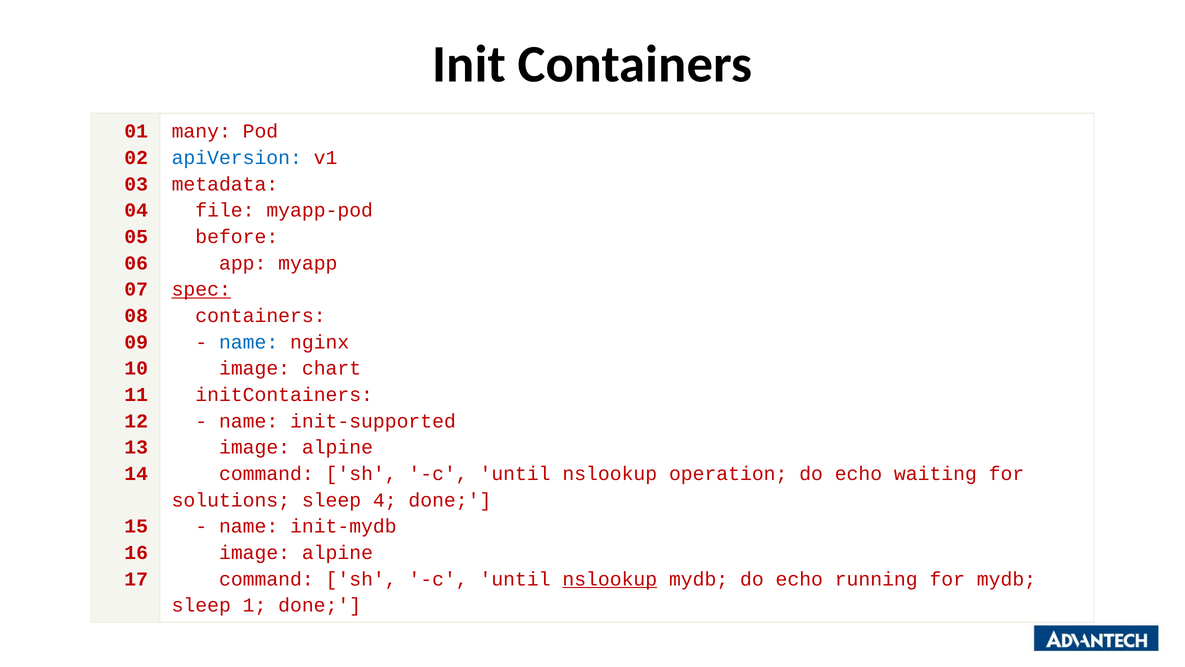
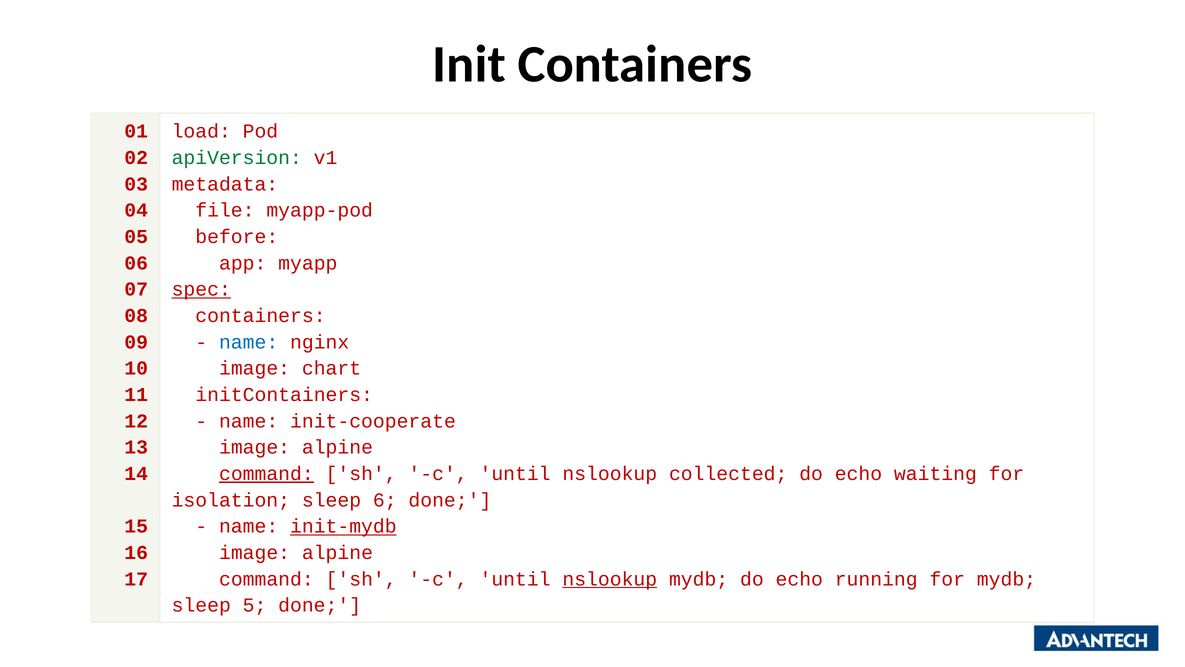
many: many -> load (201, 131)
apiVersion colour: blue -> green (237, 158)
init-supported: init-supported -> init-cooperate (373, 421)
command underline: none -> present (266, 473)
operation: operation -> collected (728, 473)
solutions: solutions -> isolation (231, 500)
4: 4 -> 6 (385, 500)
init-mydb underline: none -> present (343, 526)
1: 1 -> 5 (255, 605)
